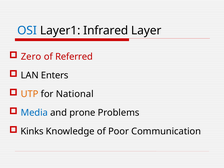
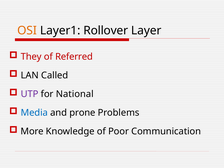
OSI colour: blue -> orange (27, 31)
Infrared: Infrared -> Rollover (106, 31)
Zero: Zero -> They (31, 57)
Enters: Enters -> Called (55, 75)
UTP colour: orange -> purple (30, 94)
Kinks: Kinks -> More (32, 131)
